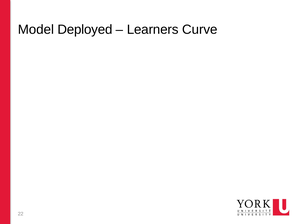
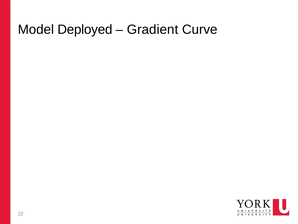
Learners: Learners -> Gradient (153, 29)
